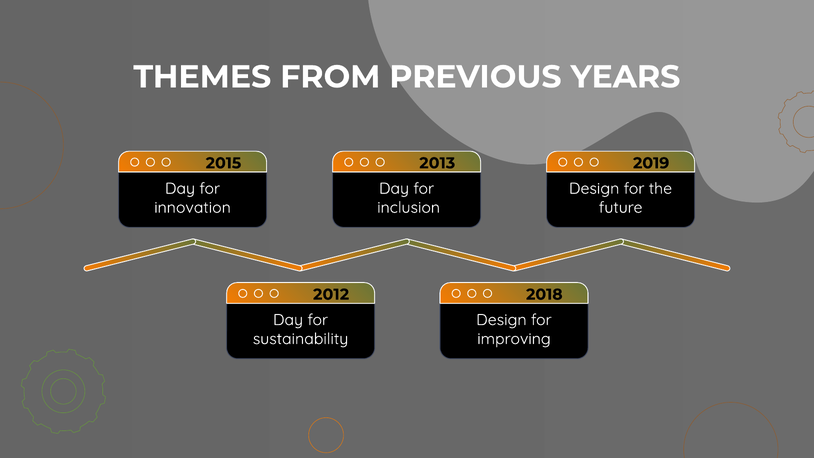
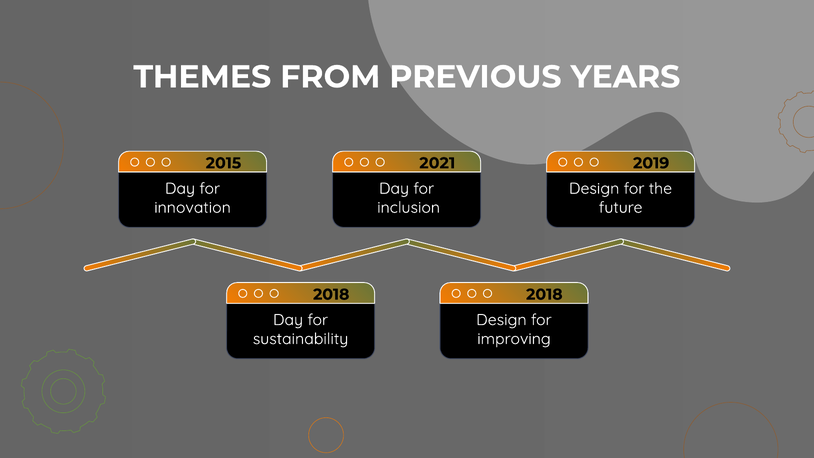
2013: 2013 -> 2021 (437, 163)
2012: 2012 -> 2018 (331, 294)
